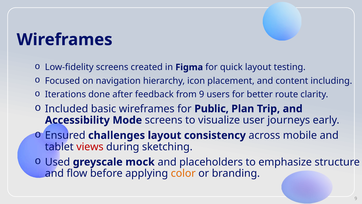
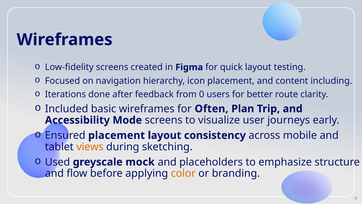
from 9: 9 -> 0 (202, 94)
Public: Public -> Often (211, 109)
Ensured challenges: challenges -> placement (117, 135)
views colour: red -> orange (90, 147)
